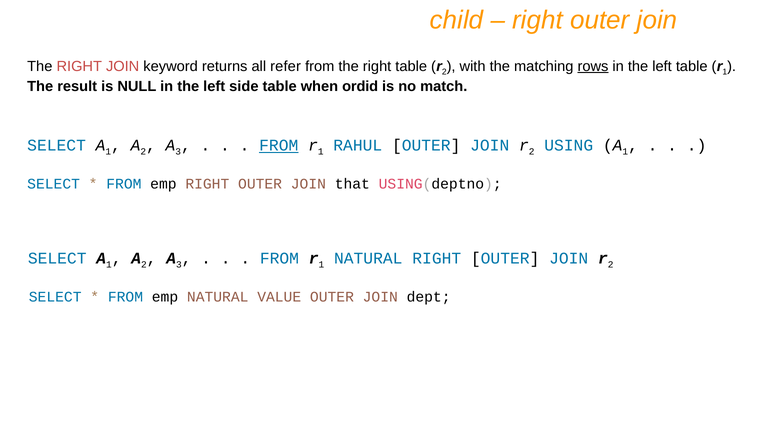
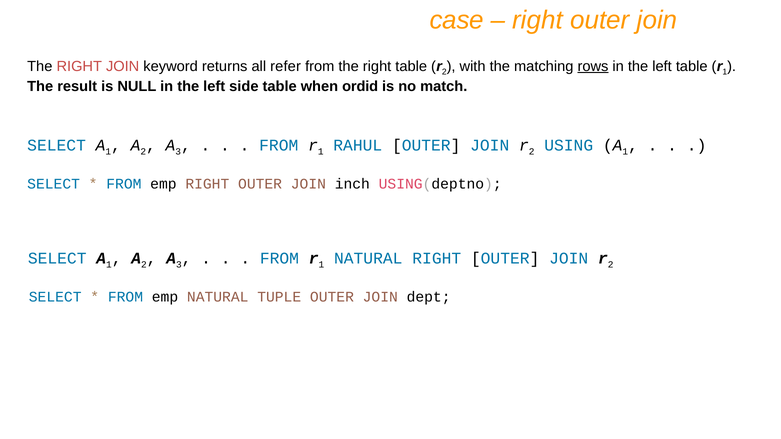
child: child -> case (457, 20)
FROM underline: present -> none (279, 146)
that: that -> inch (352, 184)
VALUE: VALUE -> TUPLE (279, 297)
